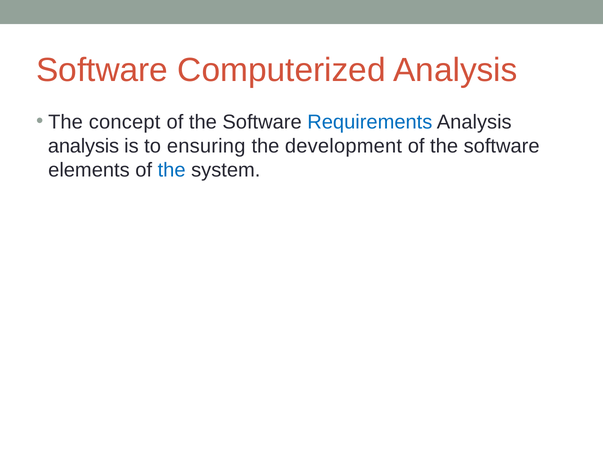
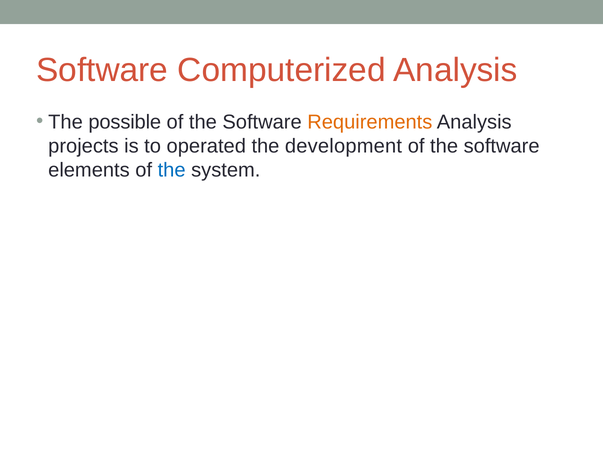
concept: concept -> possible (125, 122)
Requirements colour: blue -> orange (370, 122)
analysis: analysis -> projects (83, 146)
ensuring: ensuring -> operated (206, 146)
